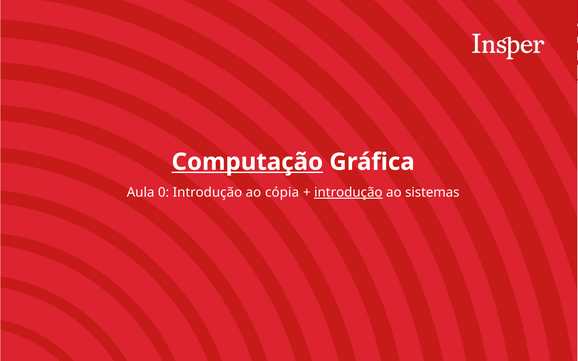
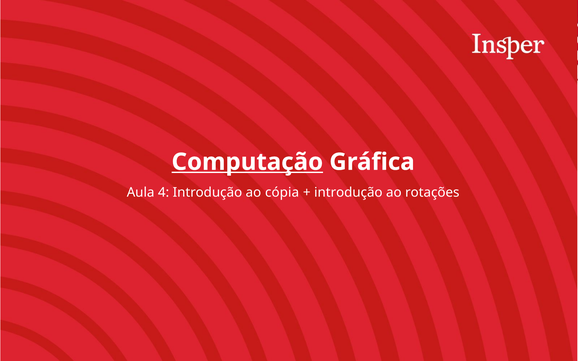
0: 0 -> 4 (164, 193)
introdução underline: present -> none (348, 193)
sistemas: sistemas -> rotações (432, 193)
